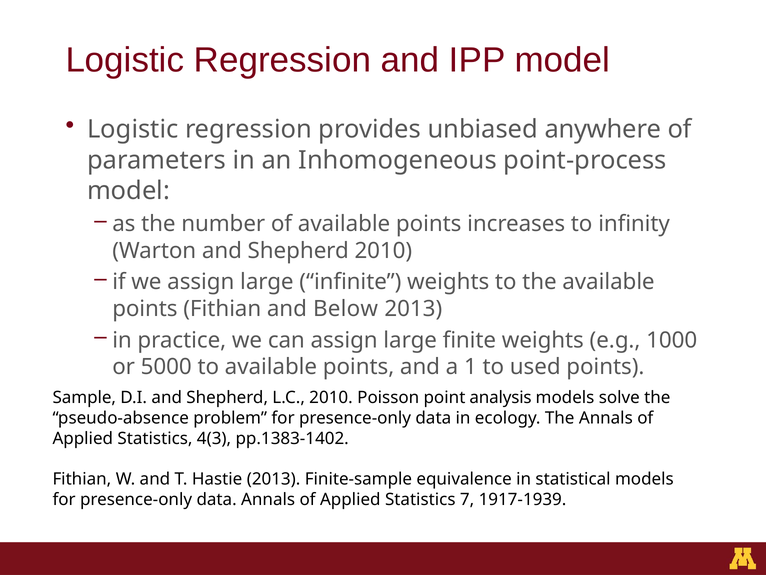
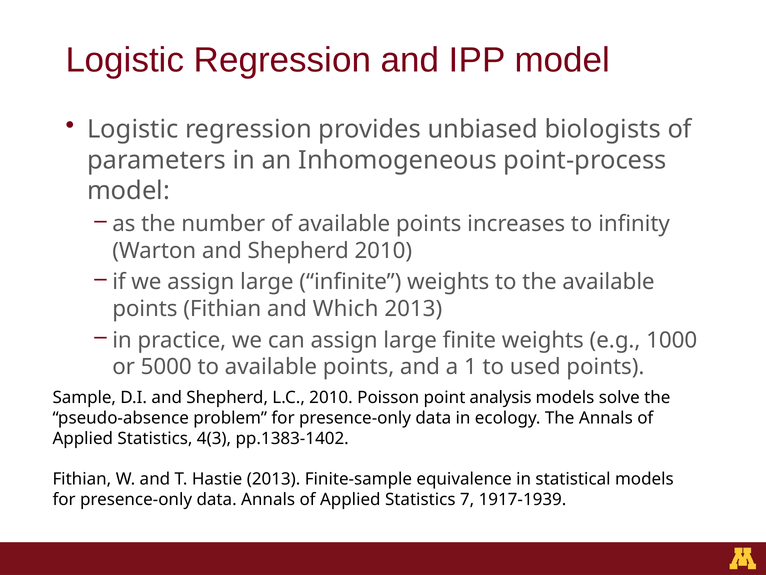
anywhere: anywhere -> biologists (603, 129)
Below: Below -> Which (346, 309)
